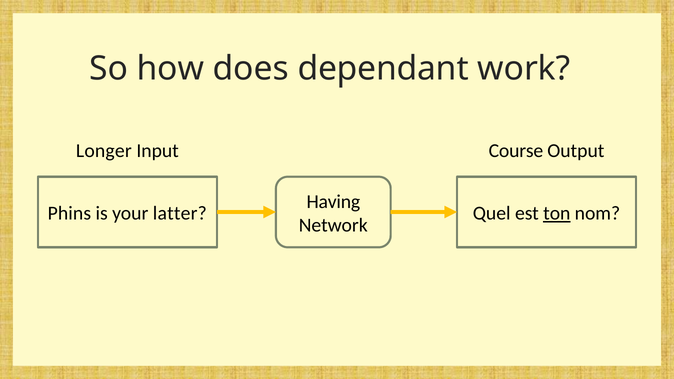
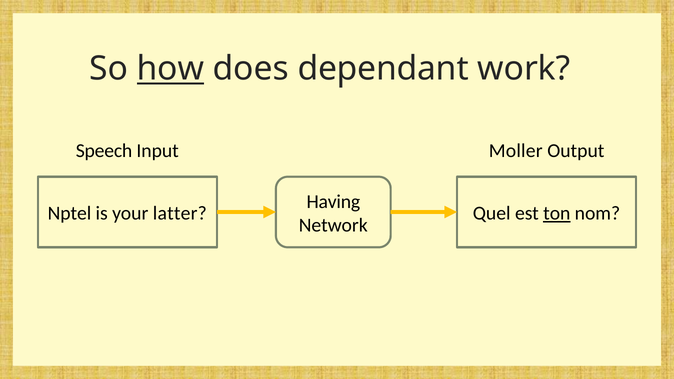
how underline: none -> present (170, 69)
Longer: Longer -> Speech (104, 151)
Course: Course -> Moller (516, 151)
Phins: Phins -> Nptel (69, 213)
